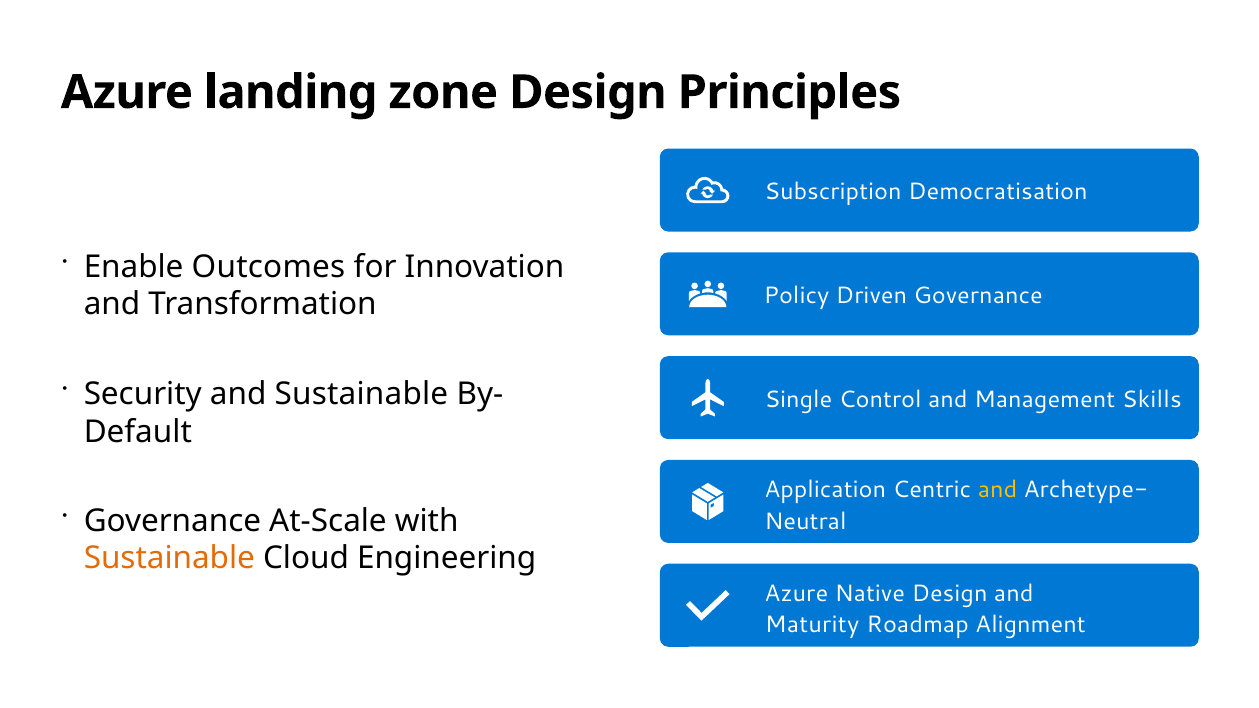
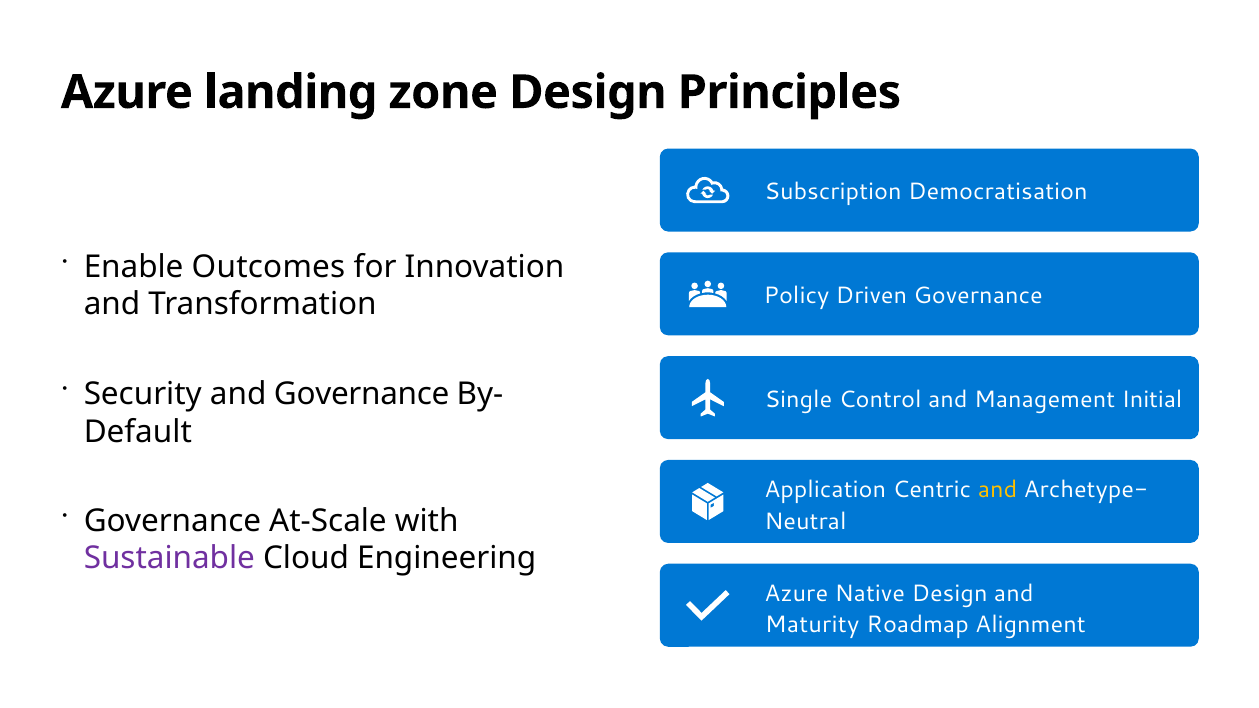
and Sustainable: Sustainable -> Governance (362, 395)
Skills: Skills -> Initial (1152, 400)
Sustainable colour: orange -> purple (169, 559)
